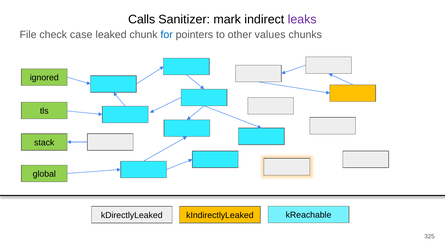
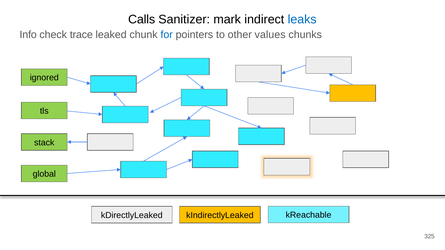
leaks colour: purple -> blue (302, 19)
File: File -> Info (28, 35)
case: case -> trace (81, 35)
